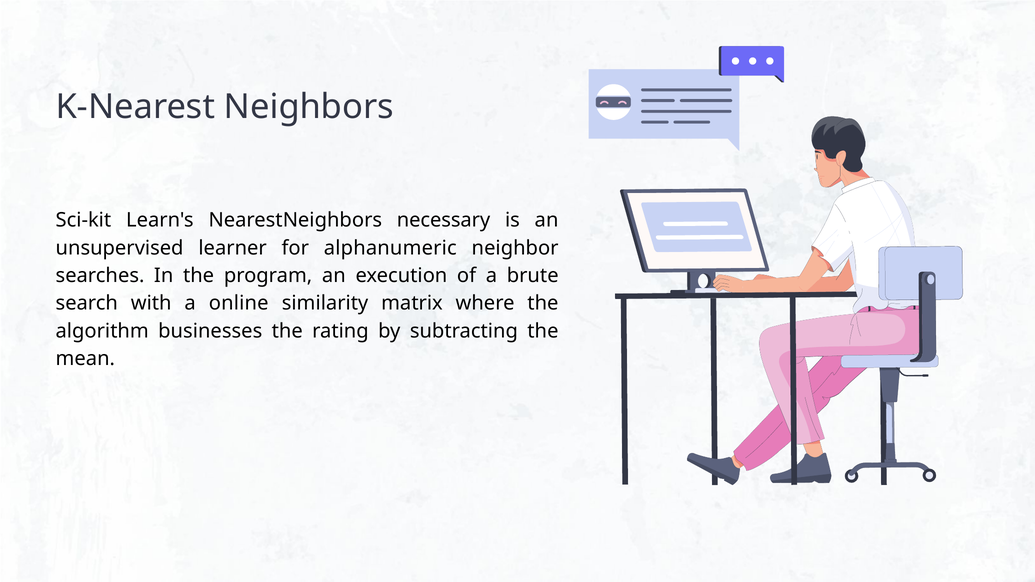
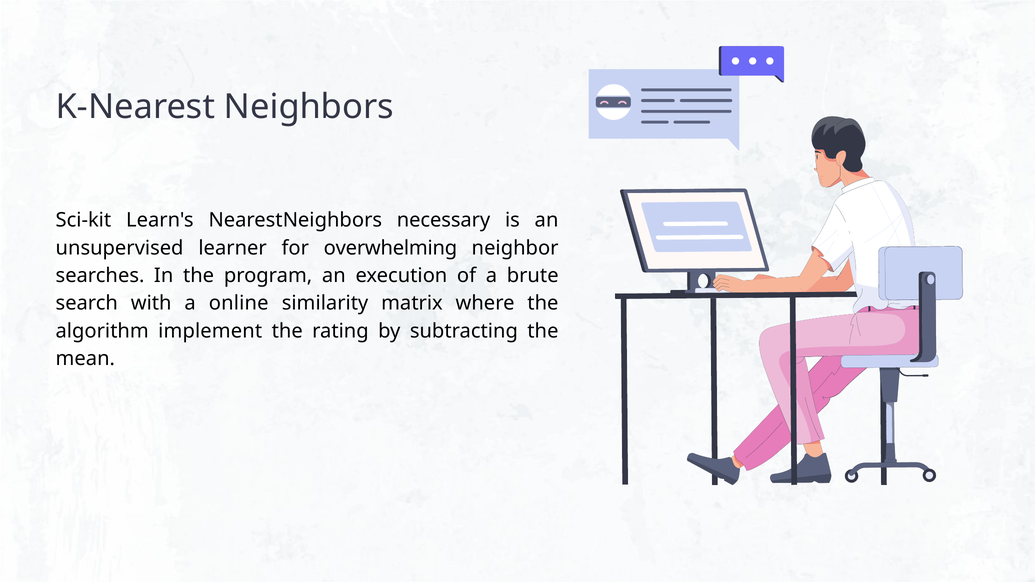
alphanumeric: alphanumeric -> overwhelming (390, 248)
businesses: businesses -> implement (210, 331)
